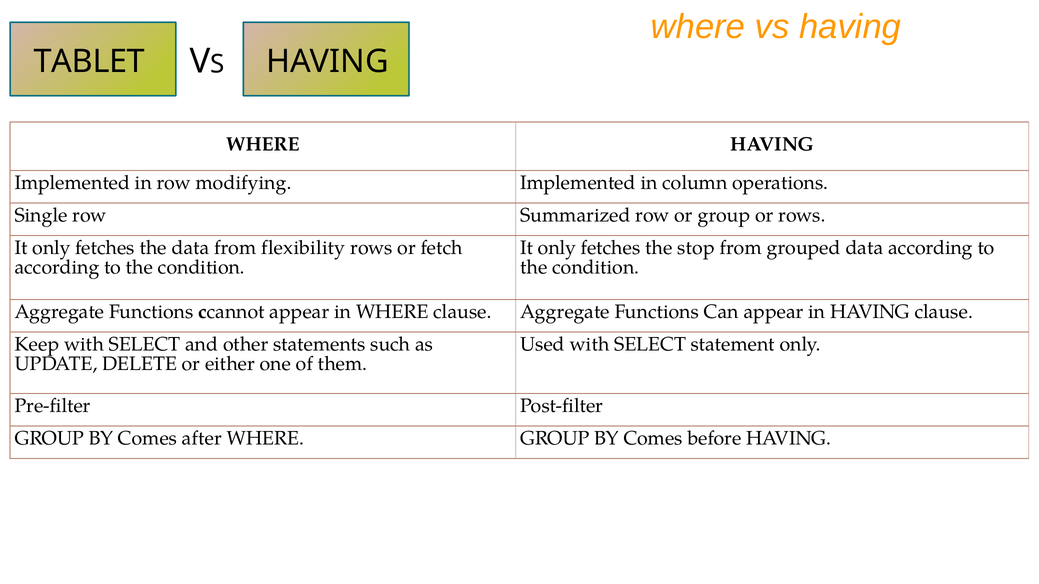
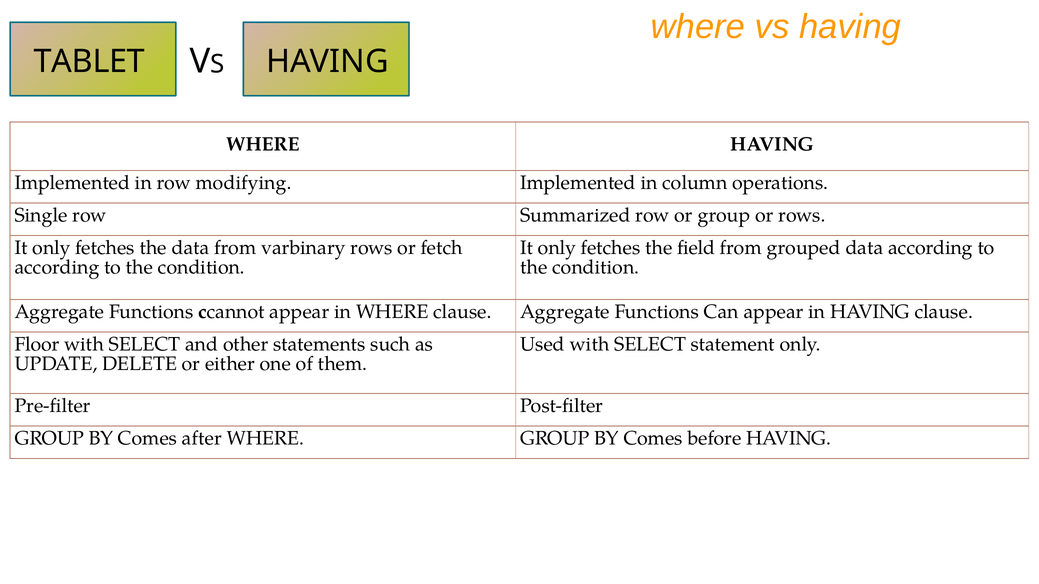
flexibility: flexibility -> varbinary (303, 248)
stop: stop -> field (696, 248)
Keep: Keep -> Floor (37, 344)
